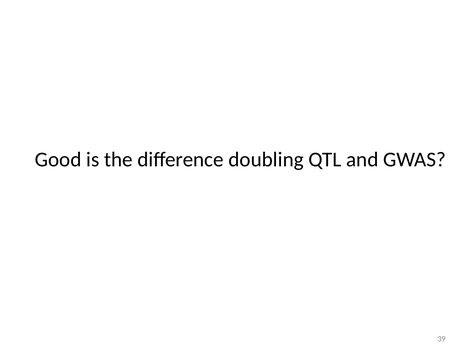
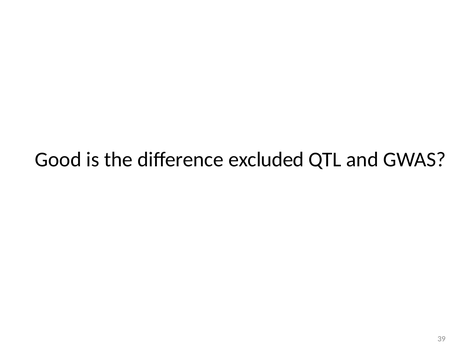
doubling: doubling -> excluded (266, 160)
